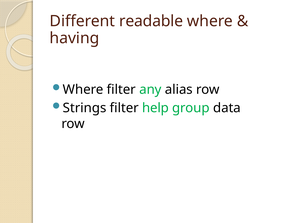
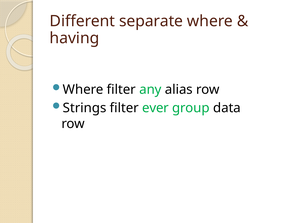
readable: readable -> separate (151, 21)
help: help -> ever (156, 108)
